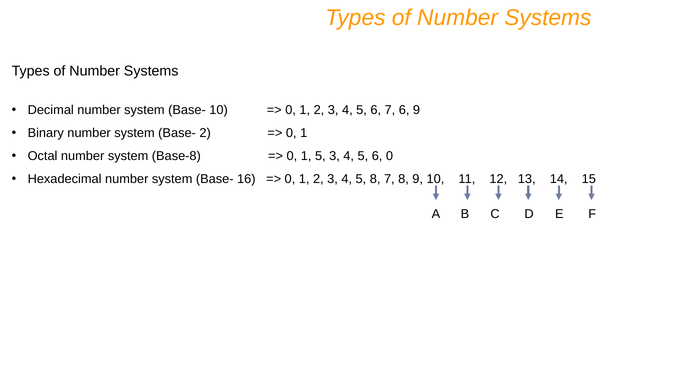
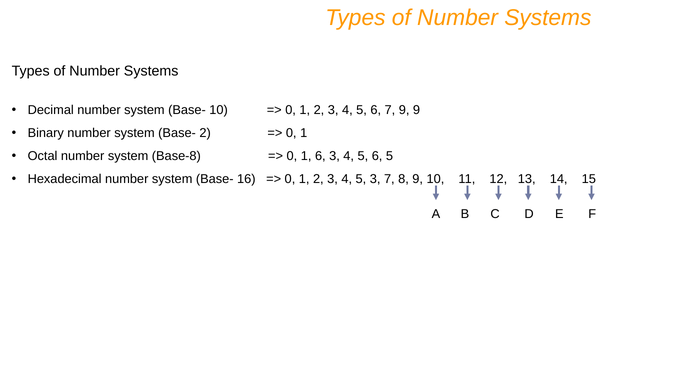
7 6: 6 -> 9 (404, 110)
1 5: 5 -> 6 (320, 156)
6 0: 0 -> 5 (390, 156)
5 8: 8 -> 3 (375, 179)
